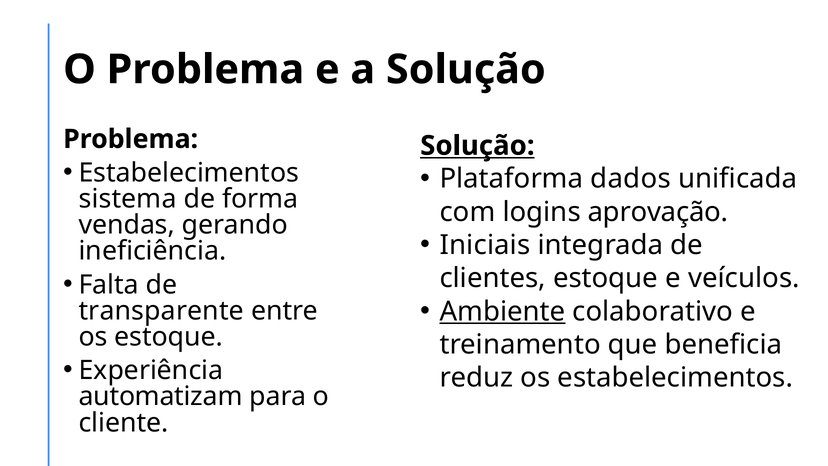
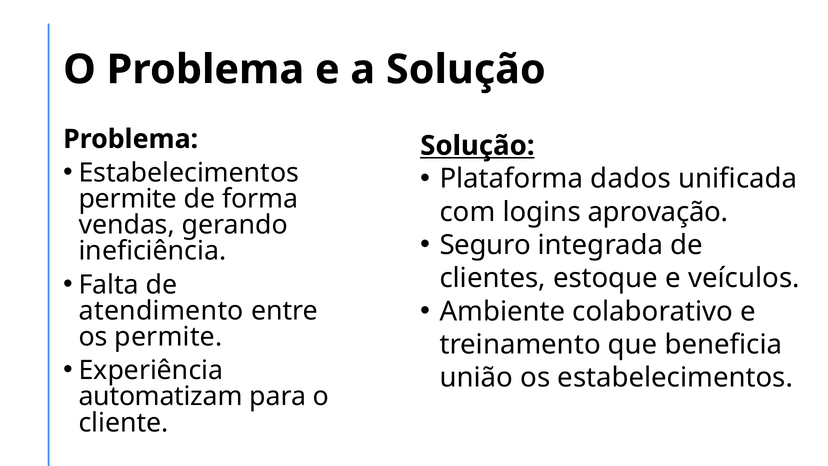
sistema: sistema -> permite (128, 199)
Iniciais: Iniciais -> Seguro (485, 245)
Ambiente underline: present -> none (502, 311)
transparente: transparente -> atendimento (161, 311)
os estoque: estoque -> permite (168, 337)
reduz: reduz -> união (476, 378)
